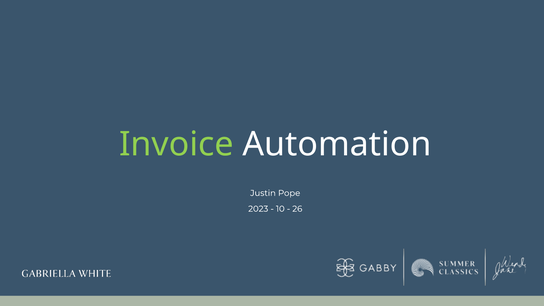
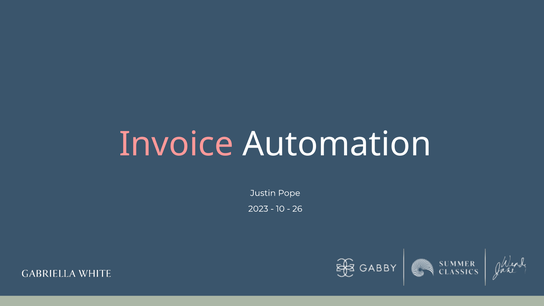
Invoice colour: light green -> pink (176, 144)
